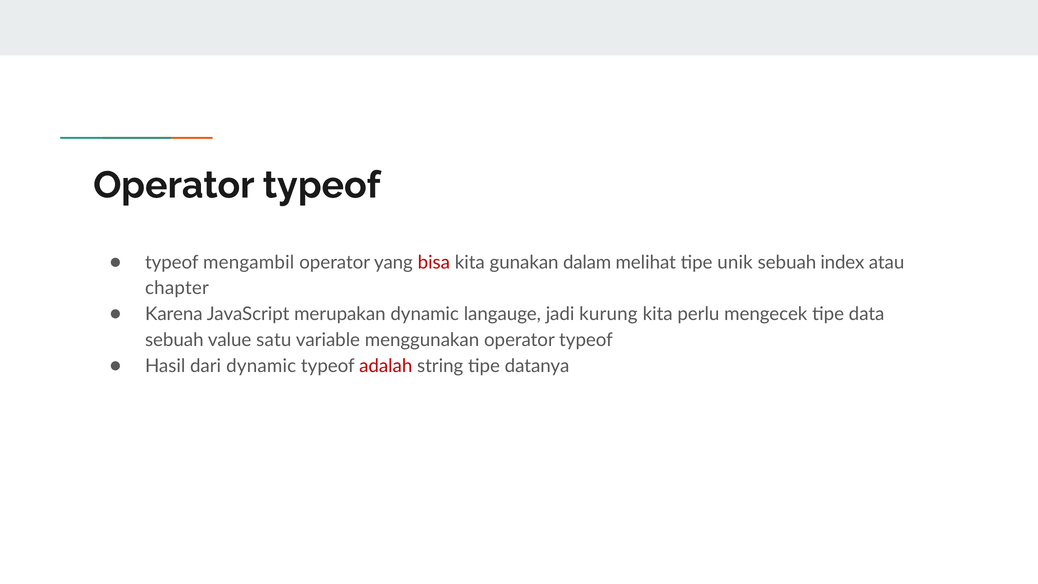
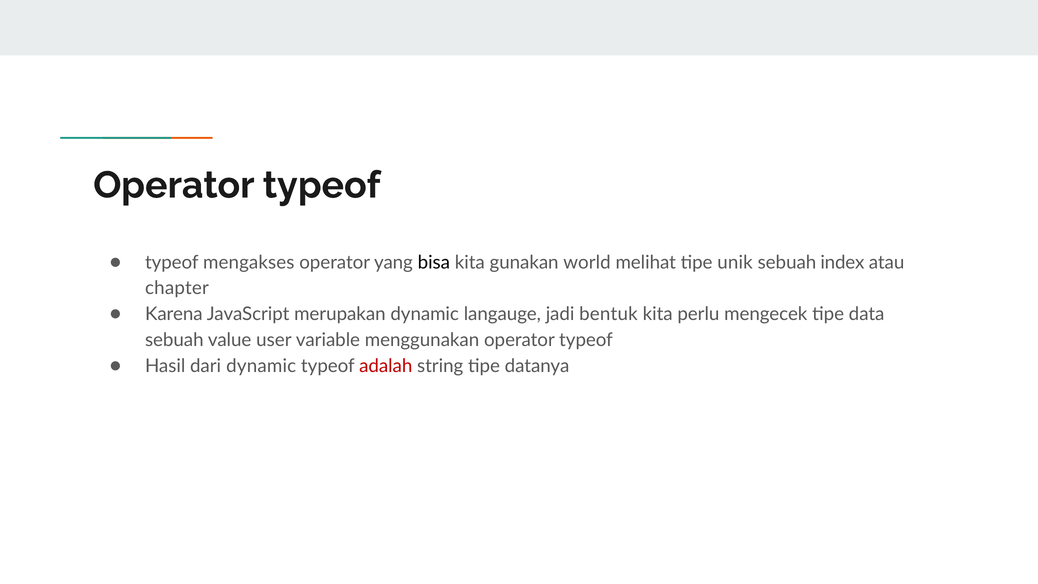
mengambil: mengambil -> mengakses (249, 262)
bisa colour: red -> black (434, 262)
dalam: dalam -> world (587, 262)
kurung: kurung -> bentuk (608, 314)
satu: satu -> user (274, 340)
